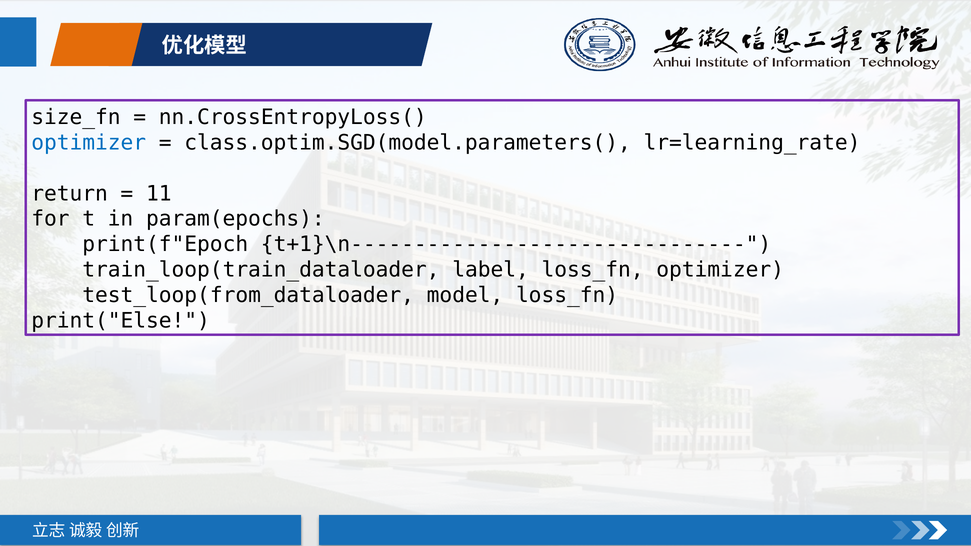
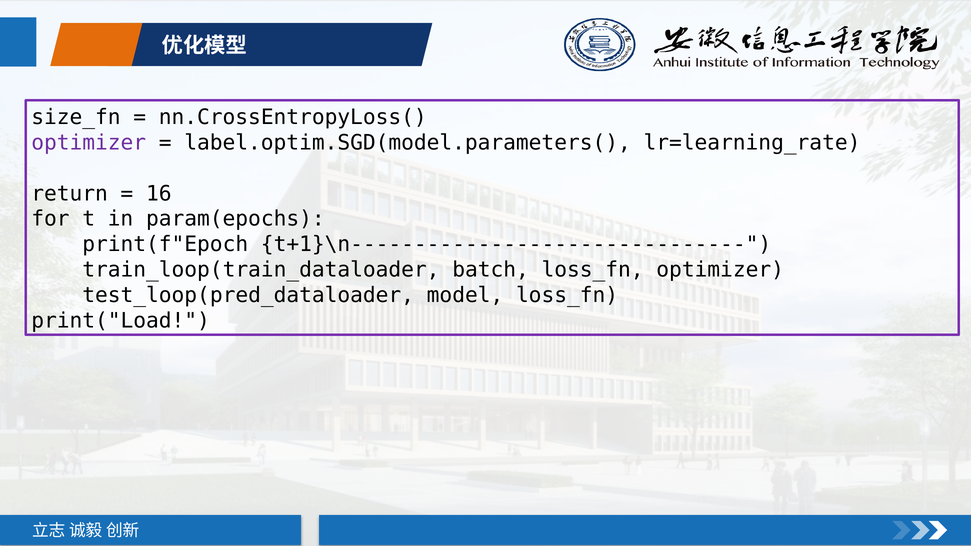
optimizer colour: blue -> purple (89, 143)
class.optim.SGD(model.parameters(: class.optim.SGD(model.parameters( -> label.optim.SGD(model.parameters( (408, 143)
11: 11 -> 16 (159, 194)
label: label -> batch (491, 270)
test_loop(from_dataloader: test_loop(from_dataloader -> test_loop(pred_dataloader (248, 296)
print("Else: print("Else -> print("Load (121, 321)
